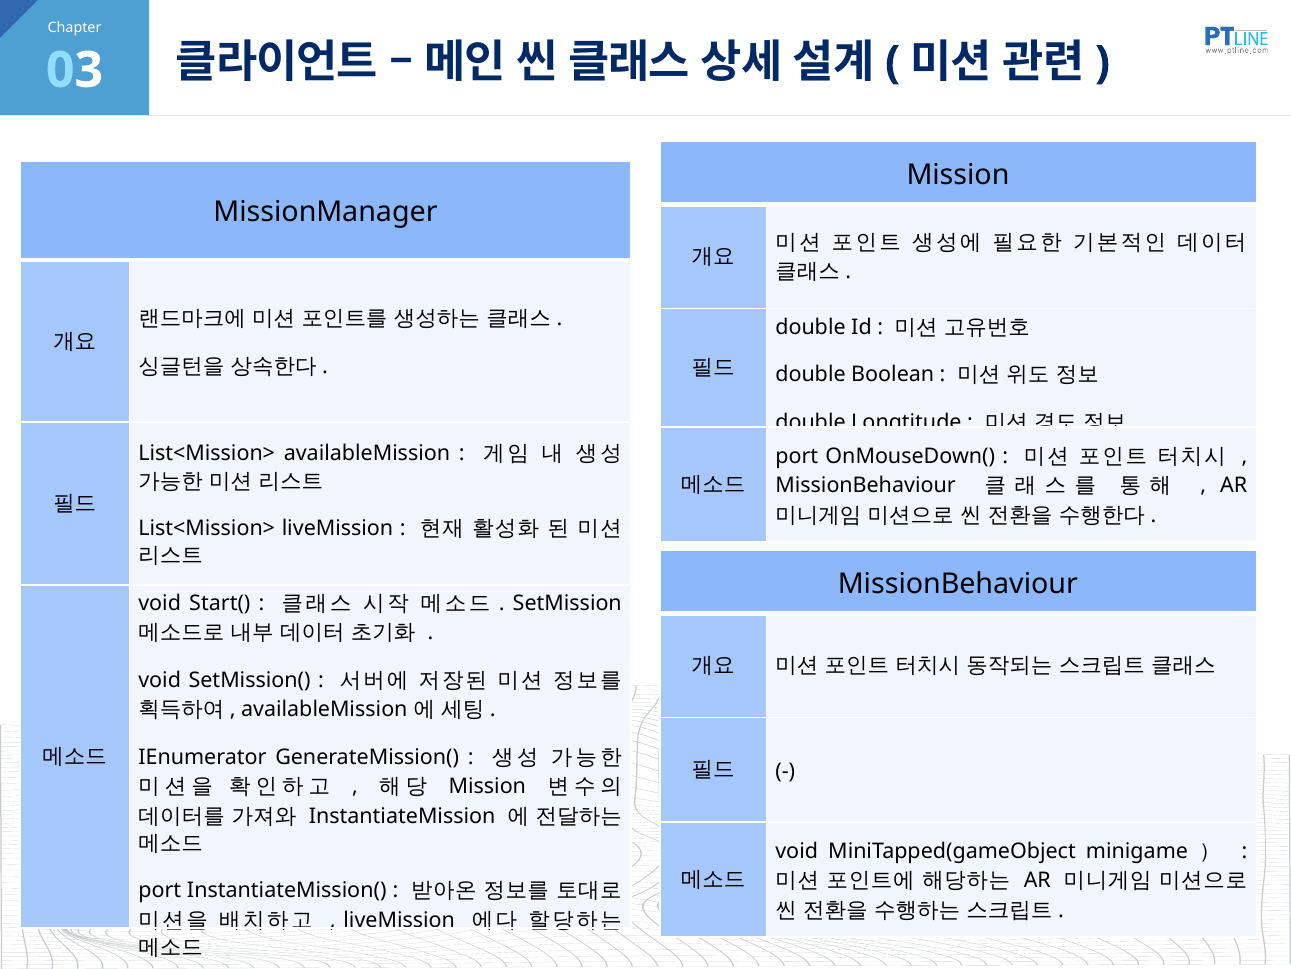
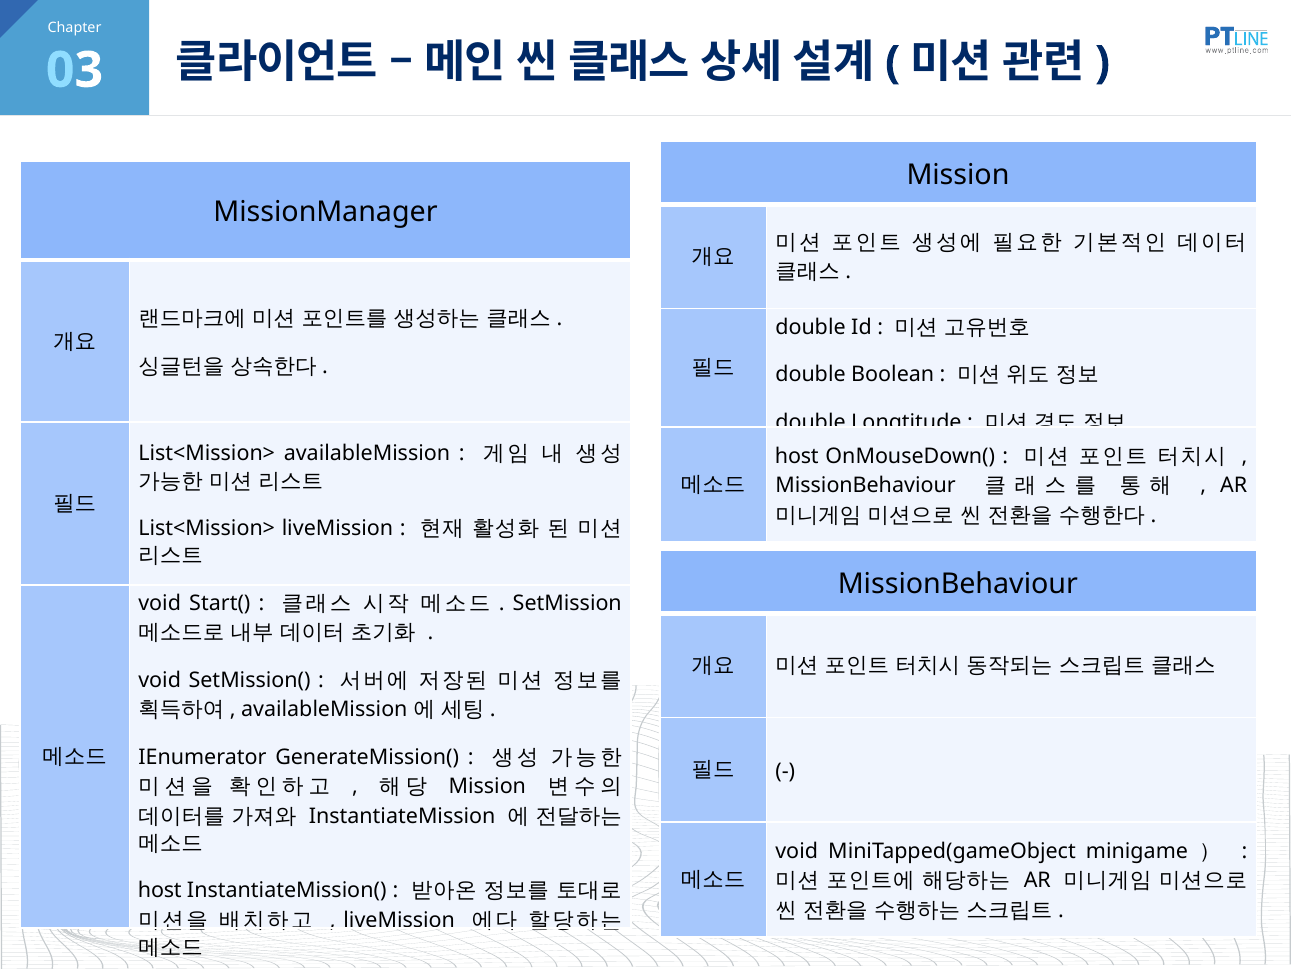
port: port -> host (797, 456)
port: port -> host (160, 890)
